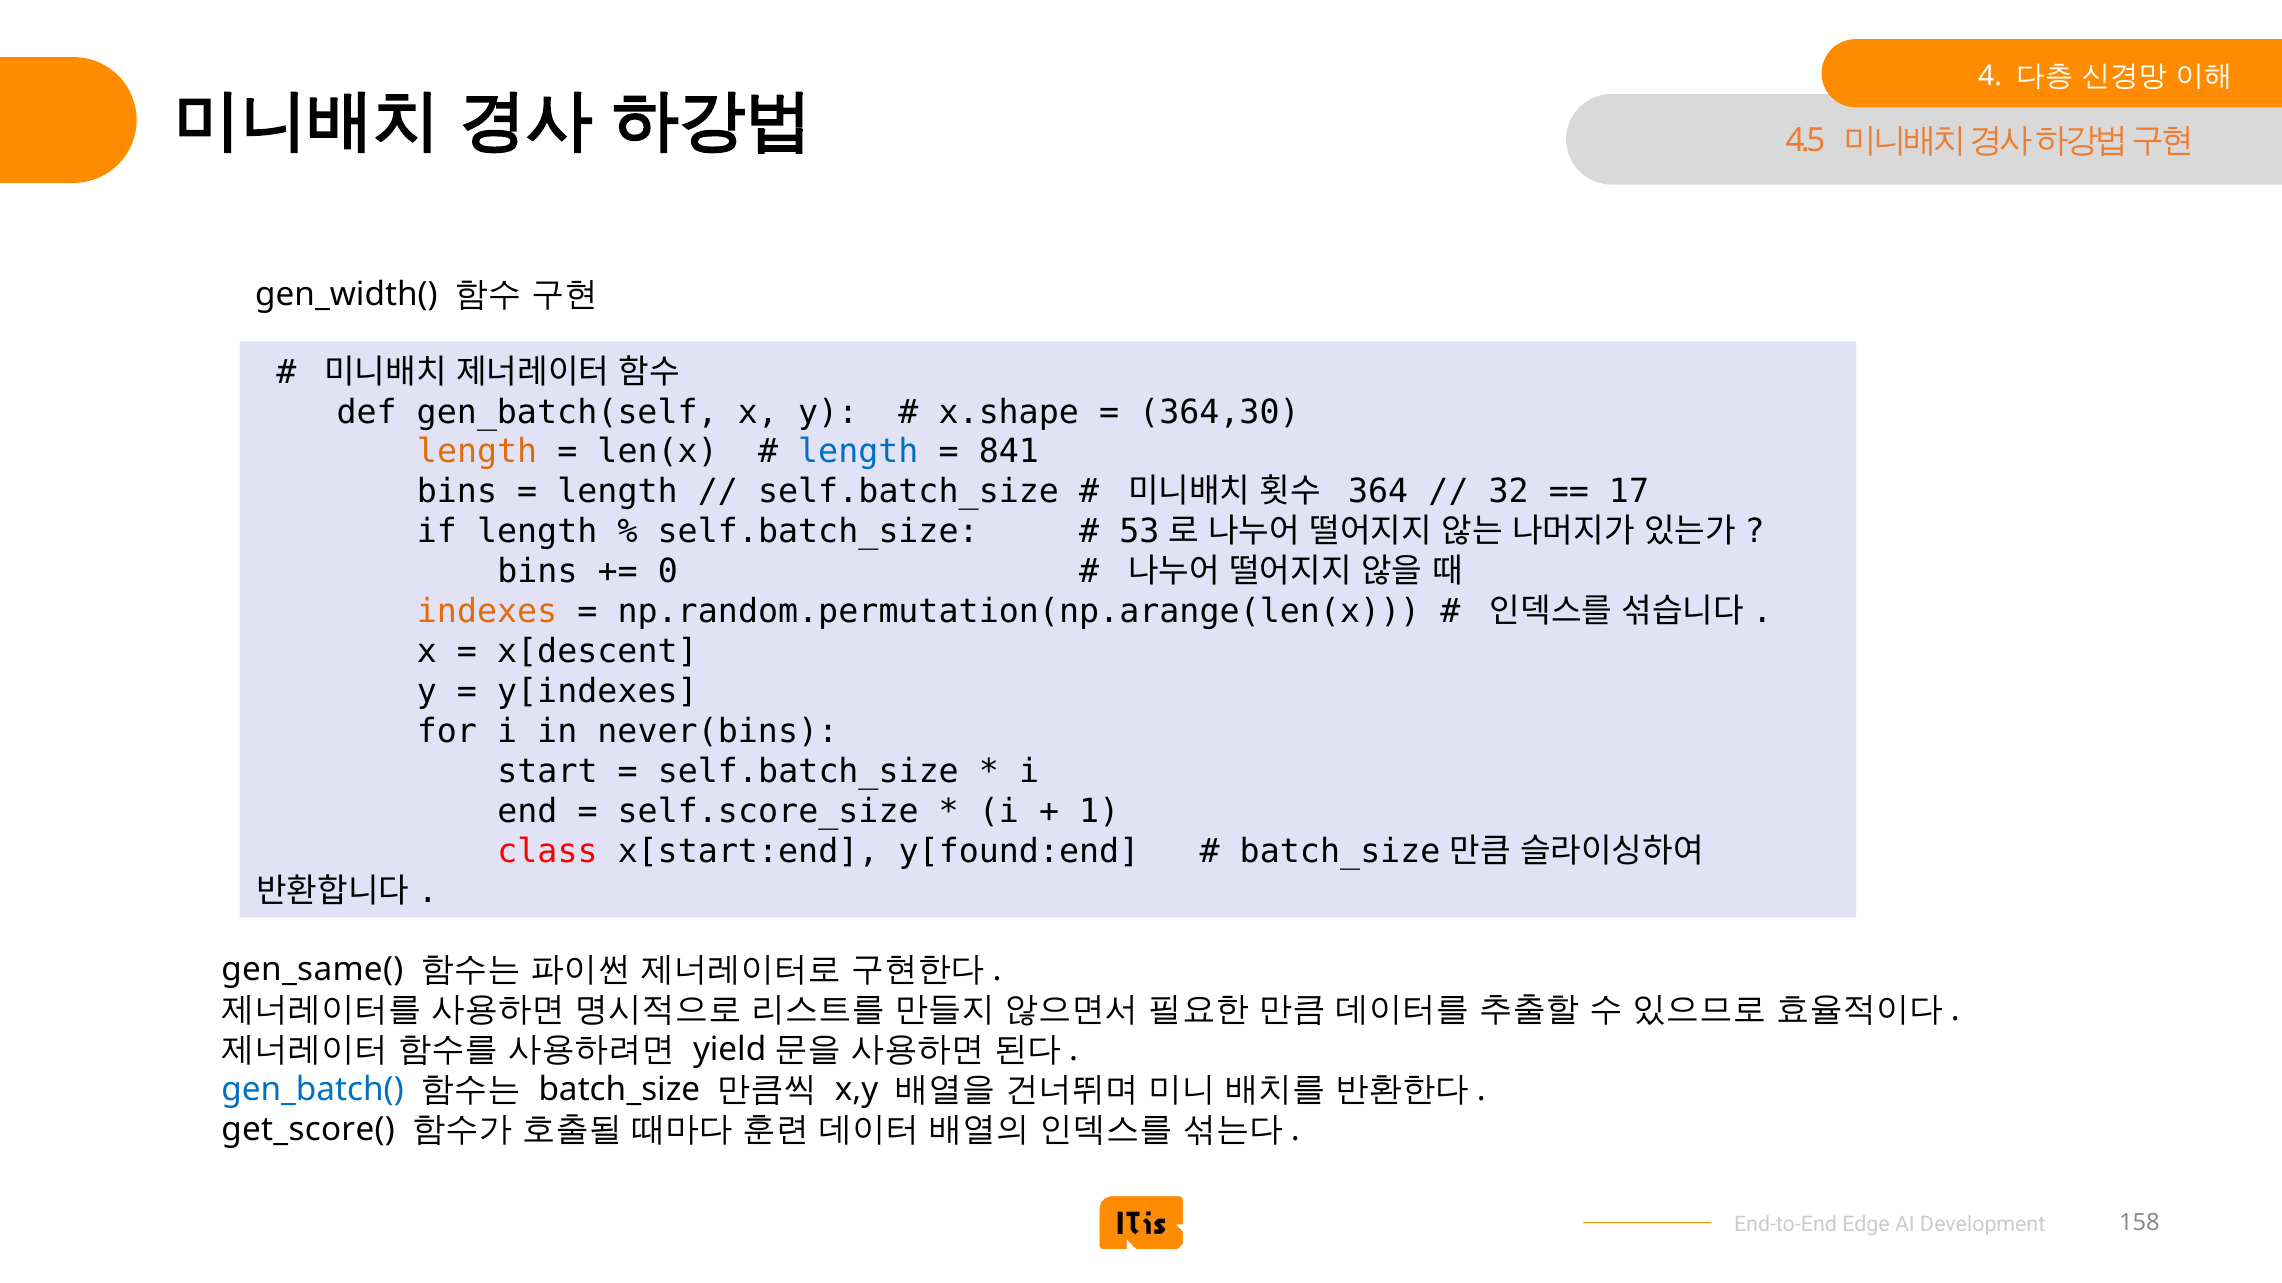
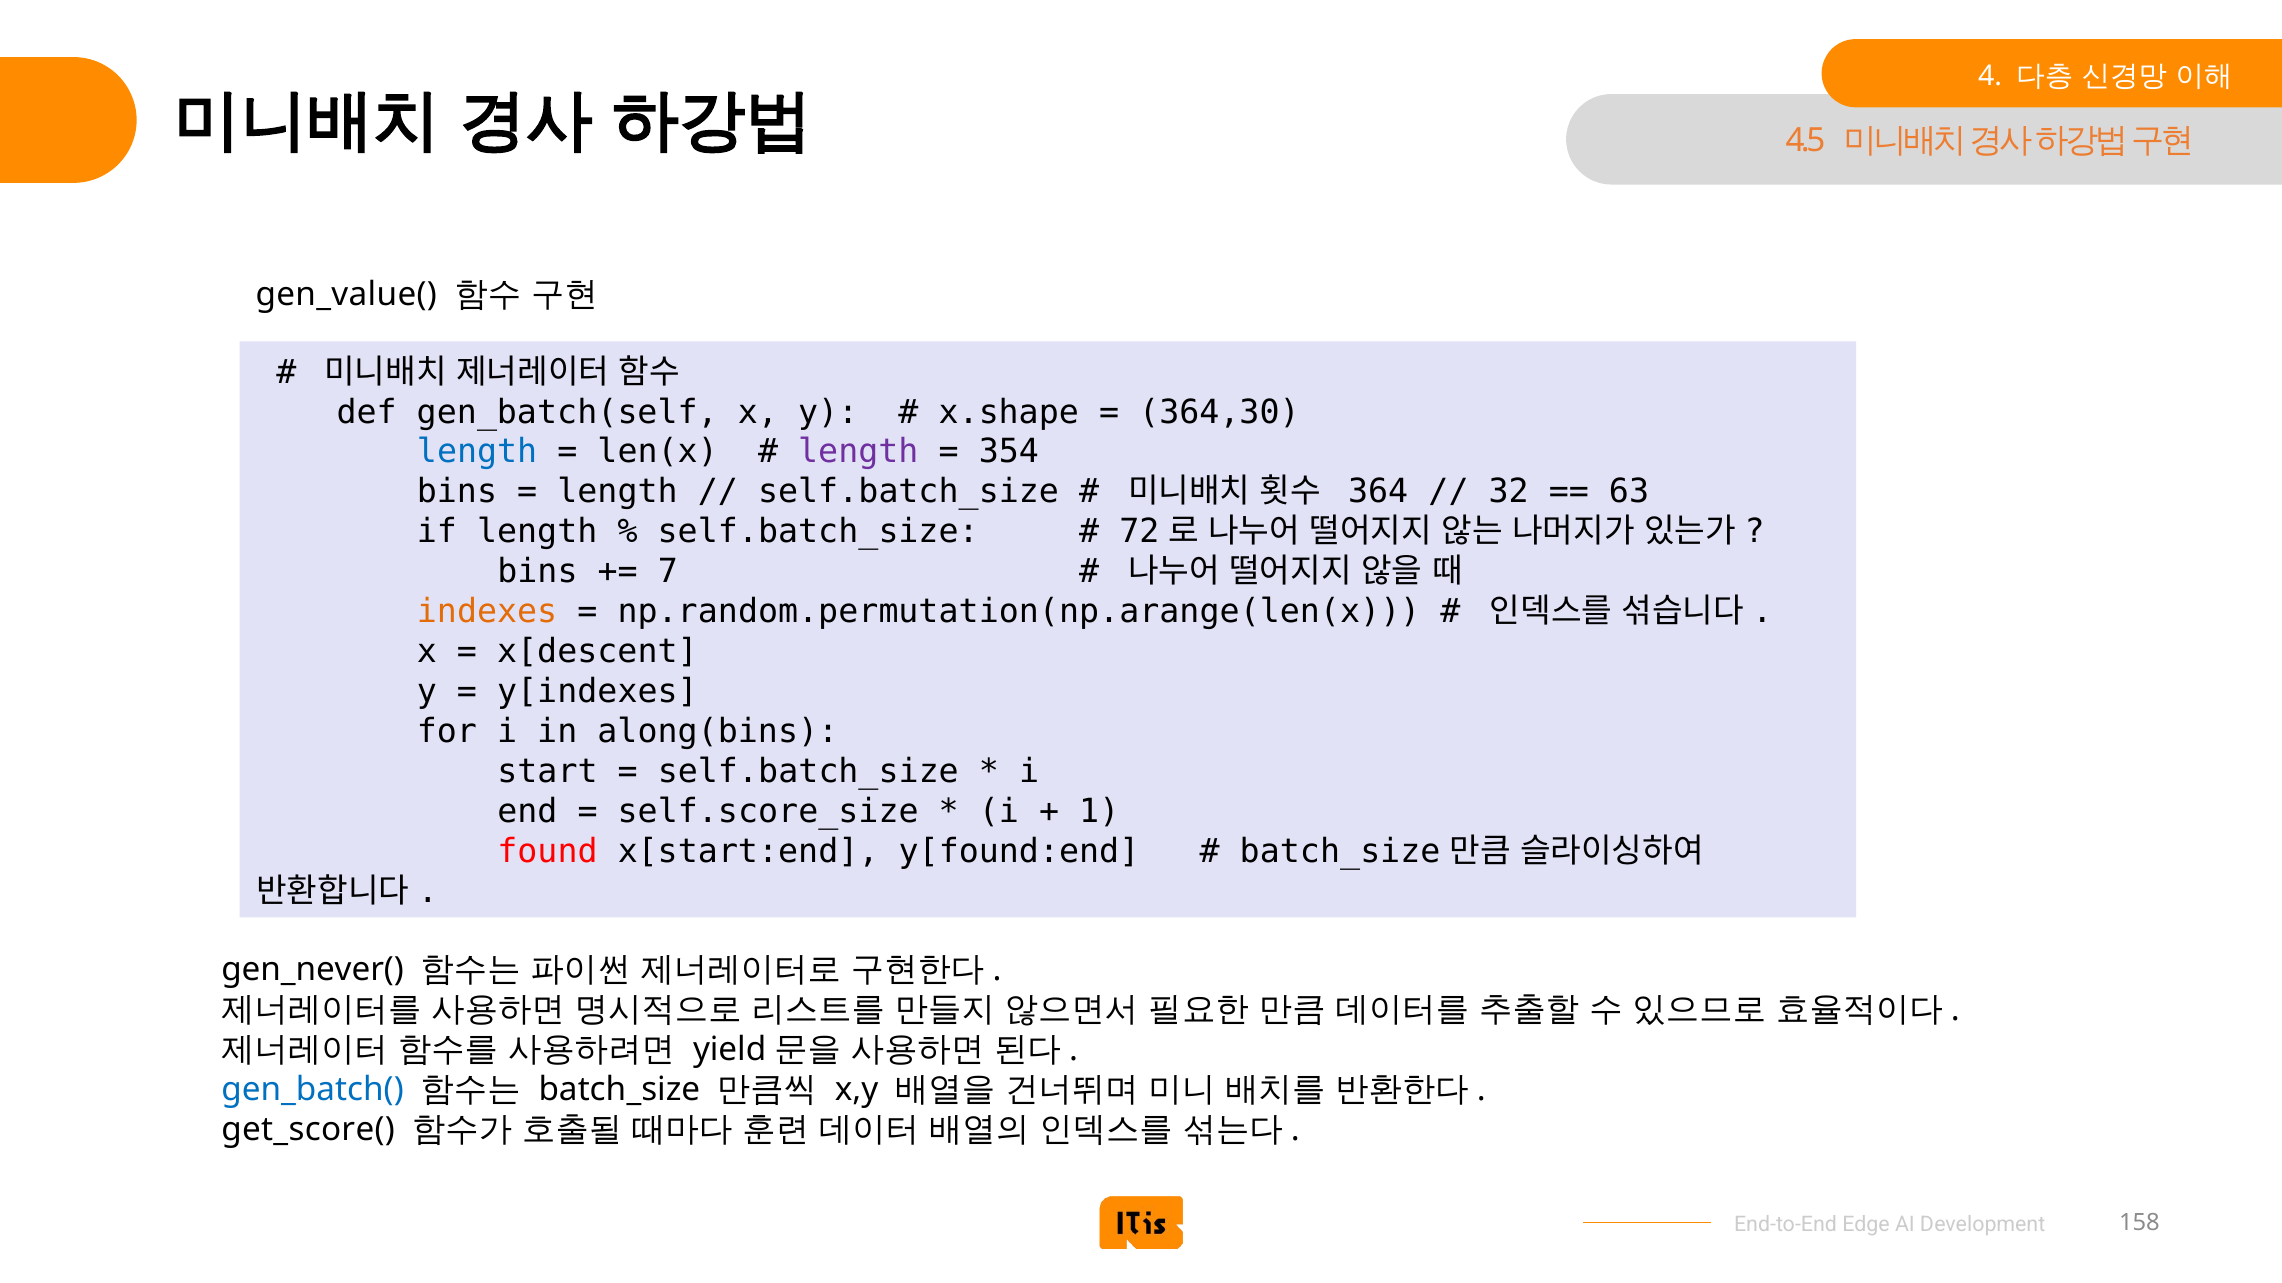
gen_width(: gen_width( -> gen_value( (346, 295)
length colour: orange -> blue (477, 452)
length colour: blue -> purple (858, 452)
841: 841 -> 354 (1009, 452)
17: 17 -> 63 (1629, 492)
53: 53 -> 72 (1139, 532)
0: 0 -> 7 (668, 572)
never(bins: never(bins -> along(bins (718, 732)
class: class -> found (547, 852)
gen_same(: gen_same( -> gen_never( (313, 970)
